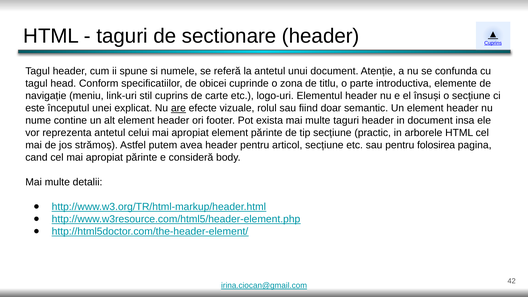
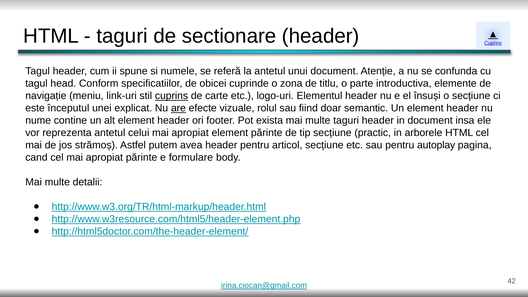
cuprins underline: none -> present (172, 96)
folosirea: folosirea -> autoplay (436, 145)
consideră: consideră -> formulare (191, 158)
